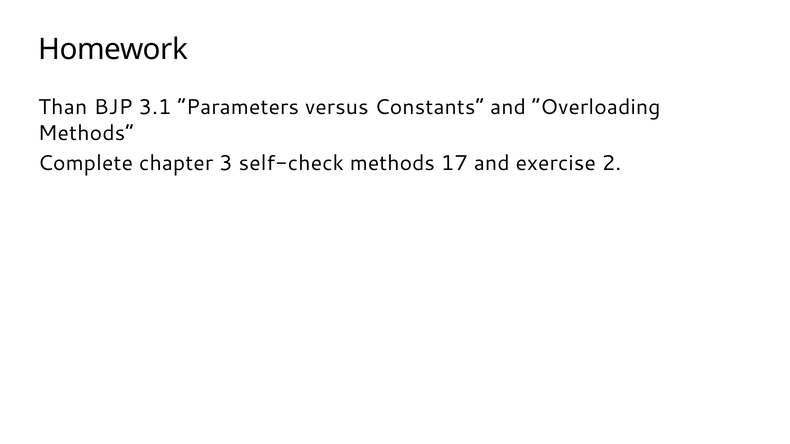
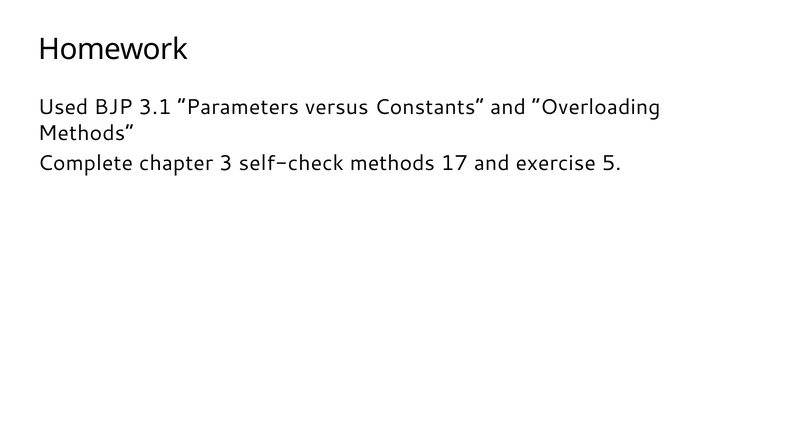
Than: Than -> Used (63, 107)
2: 2 -> 5 (612, 163)
